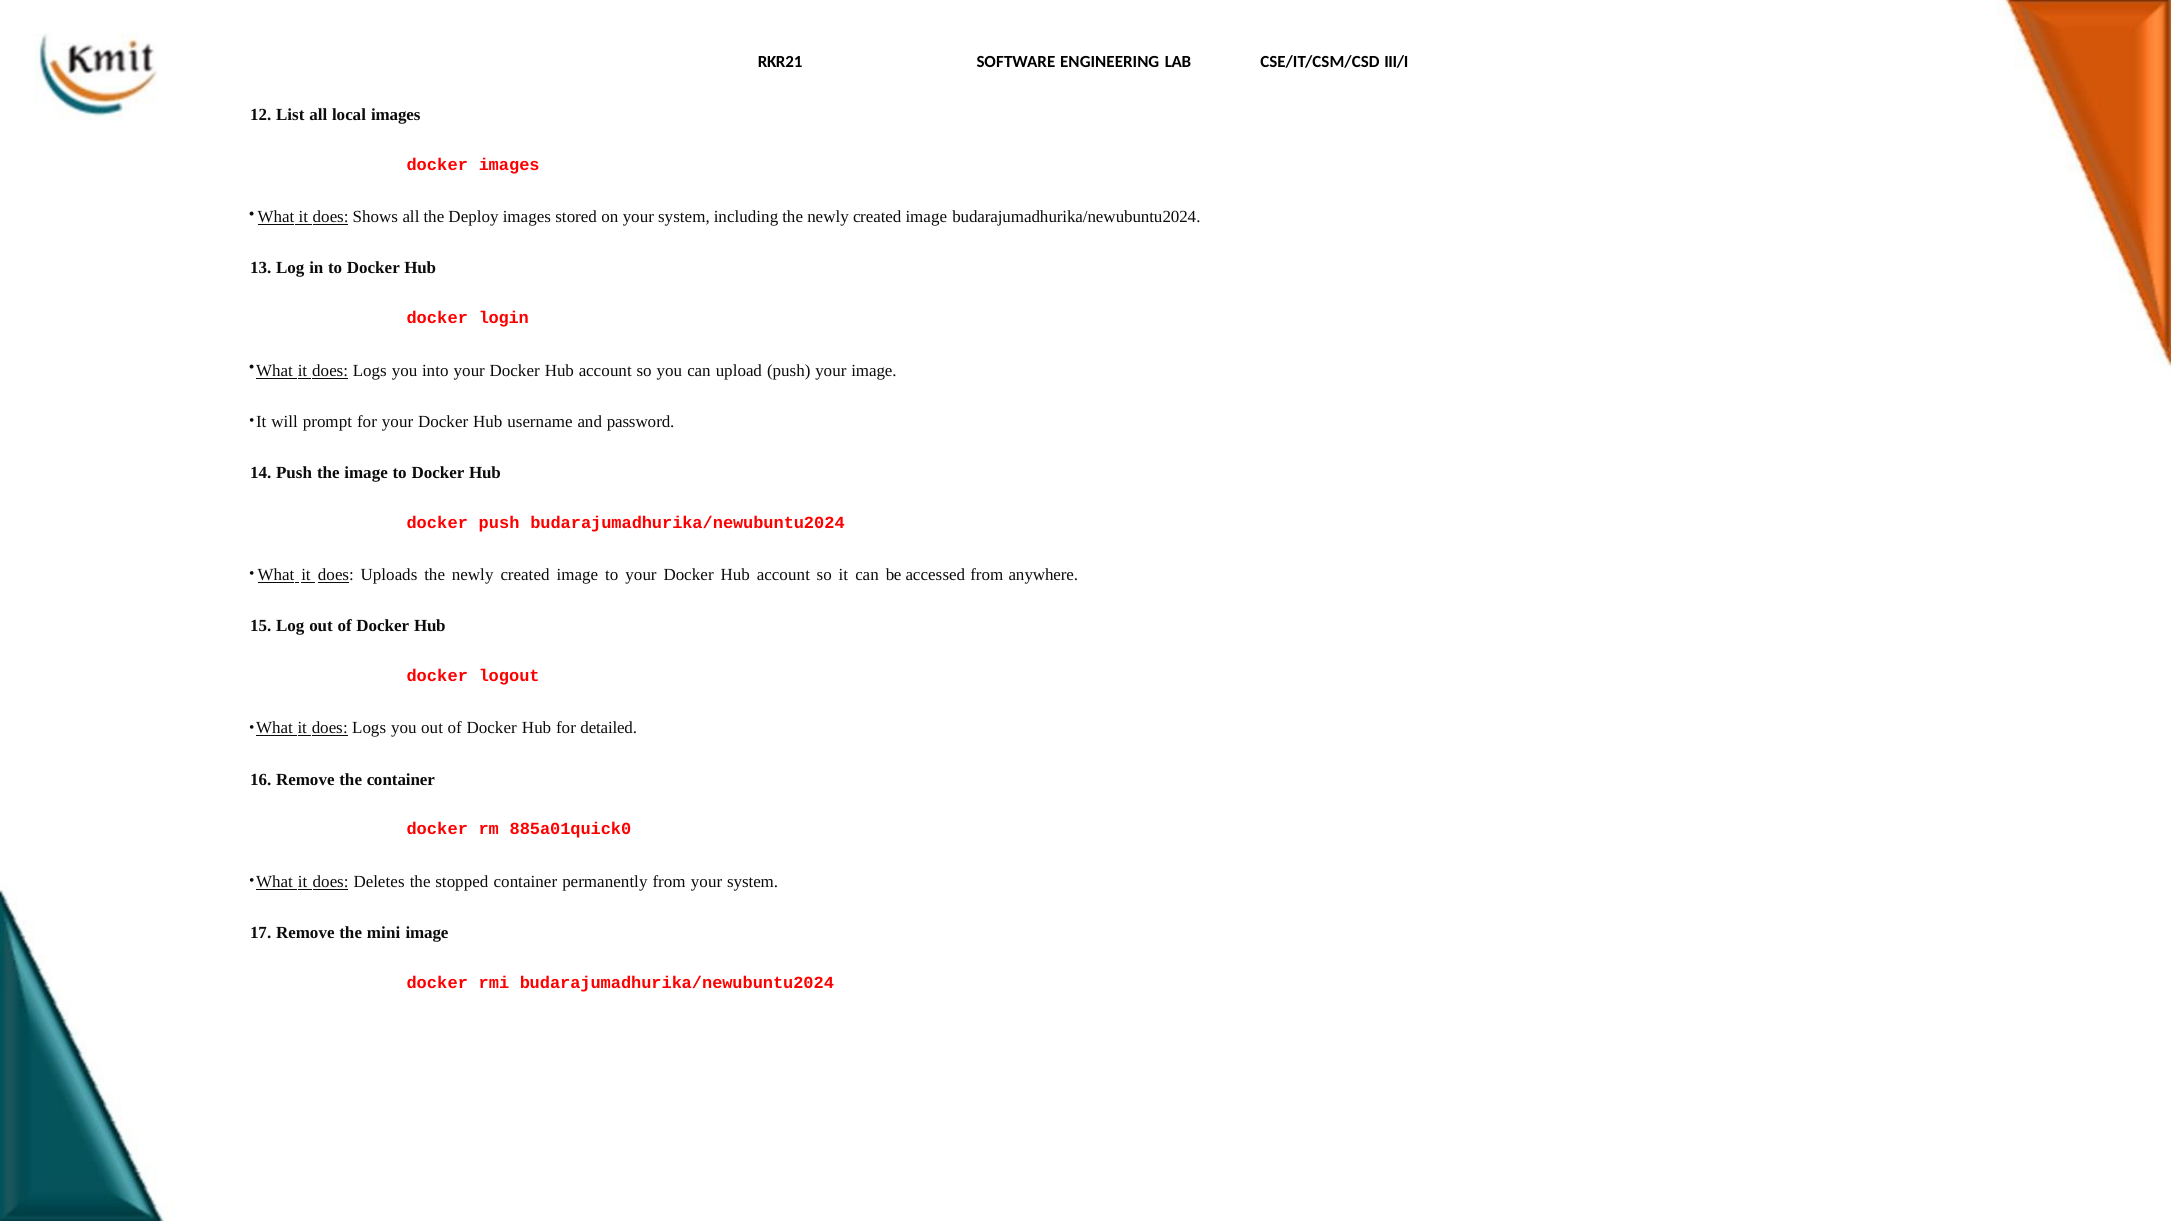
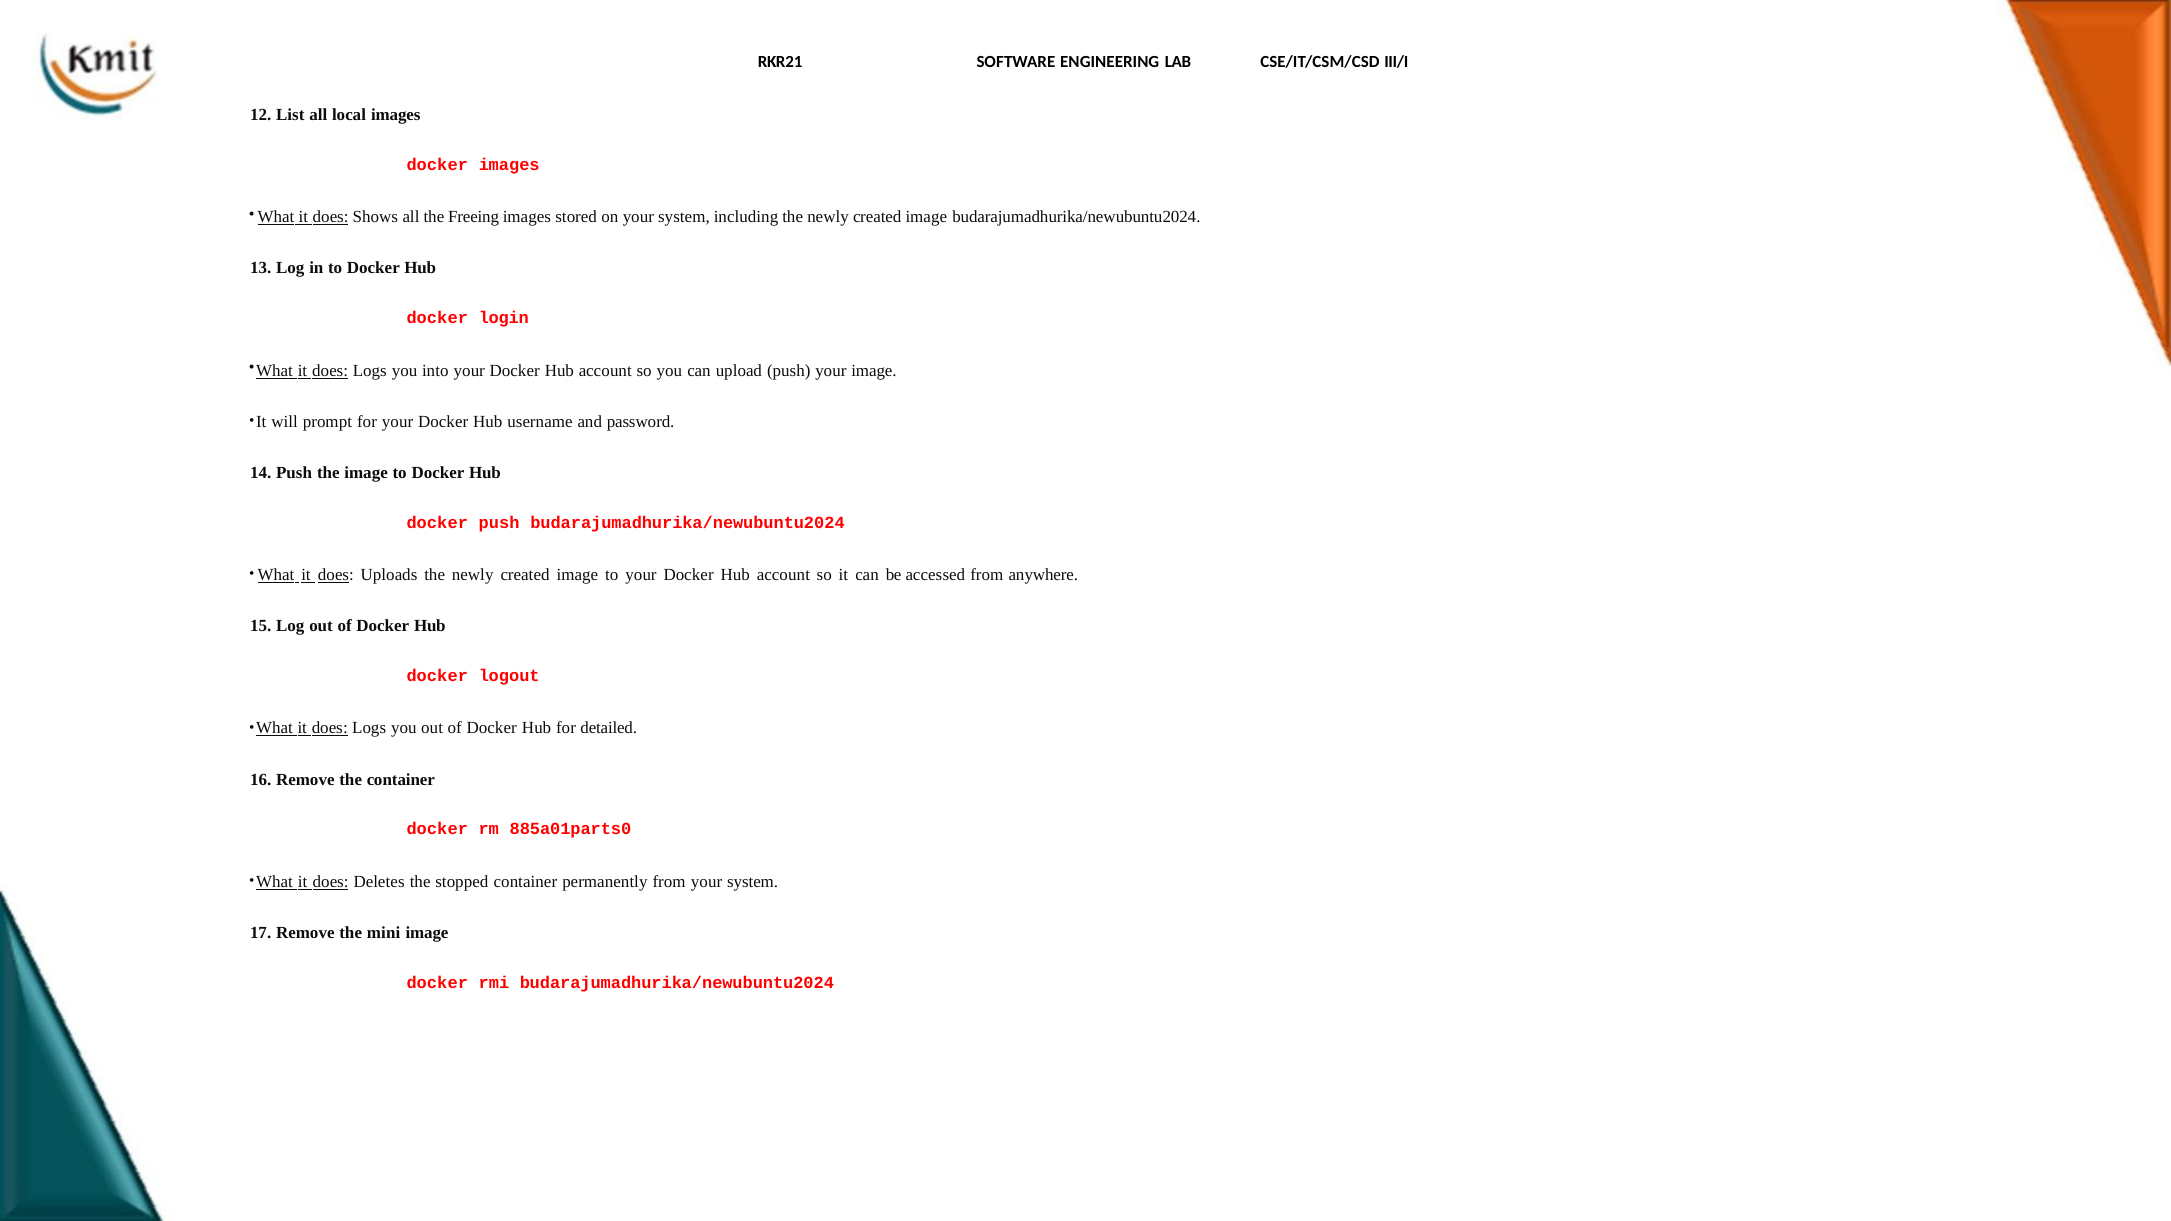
Deploy: Deploy -> Freeing (474, 217)
885a01quick0: 885a01quick0 -> 885a01parts0 (570, 829)
